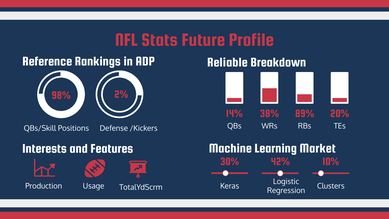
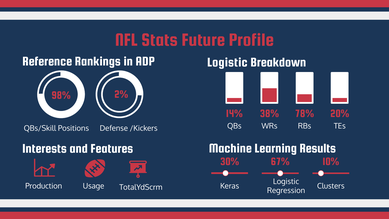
Reliable: Reliable -> Logistic (227, 62)
89%: 89% -> 78% (305, 113)
Market: Market -> Results (318, 148)
42%: 42% -> 67% (280, 161)
